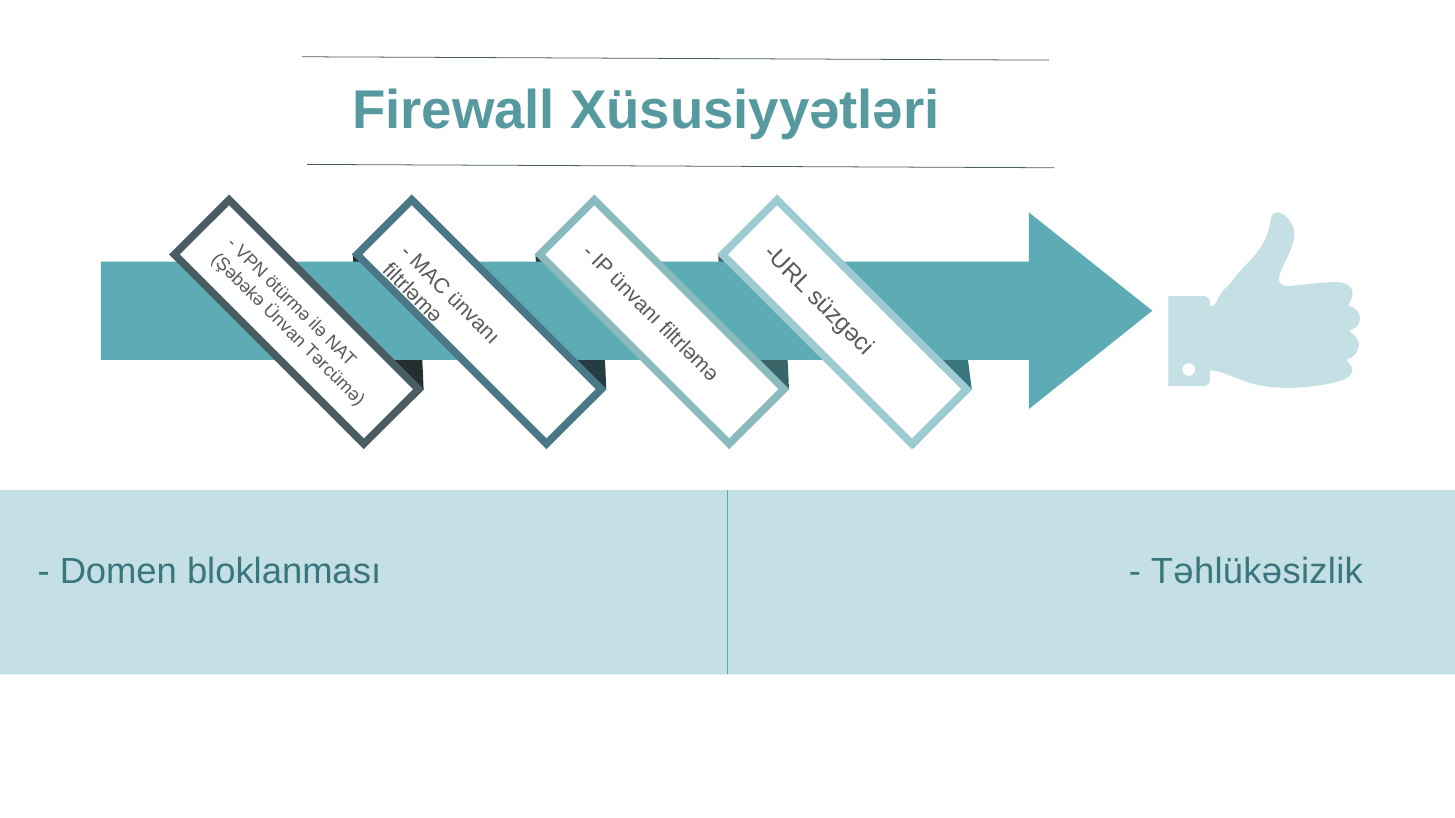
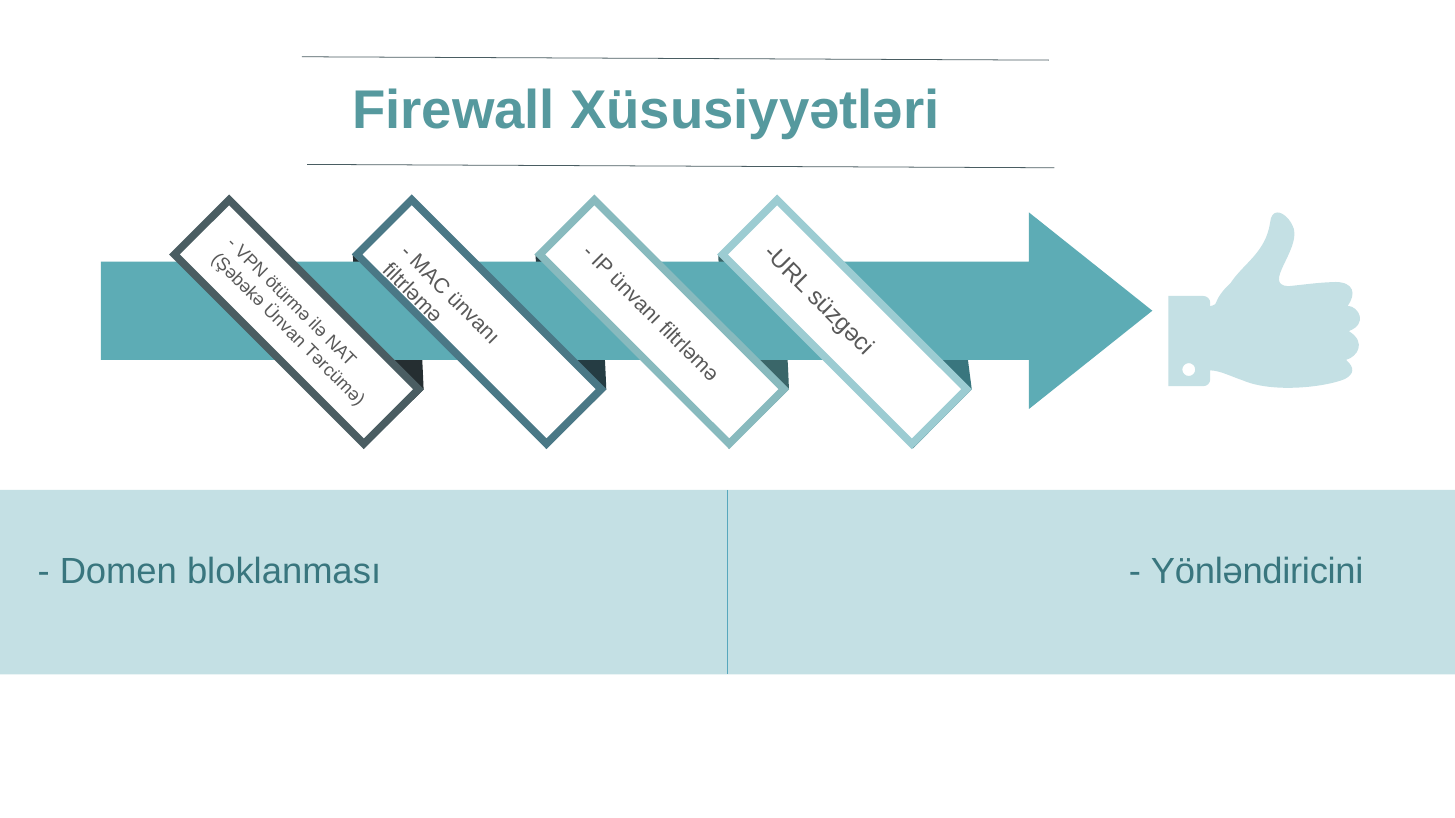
Təhlükəsizlik: Təhlükəsizlik -> Yönləndiricini (1257, 572)
